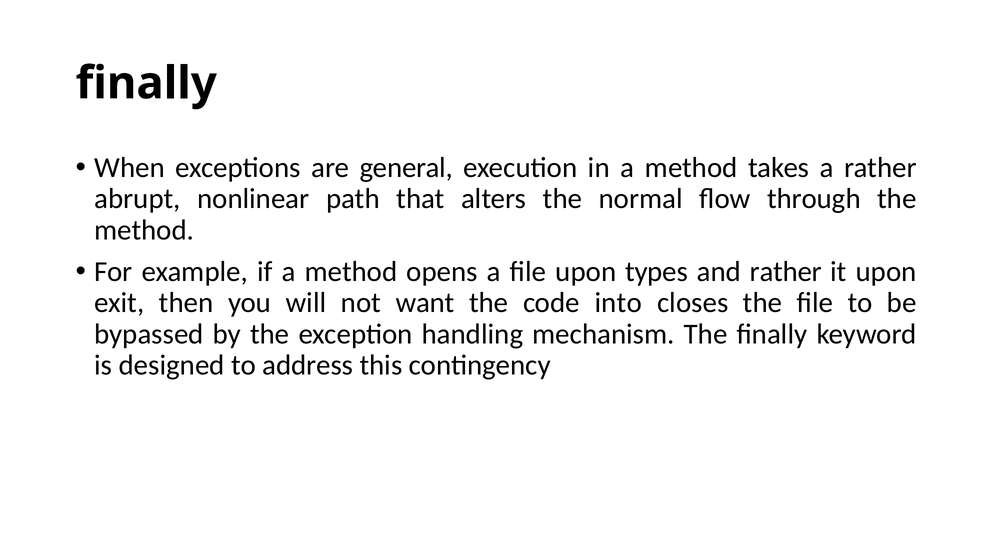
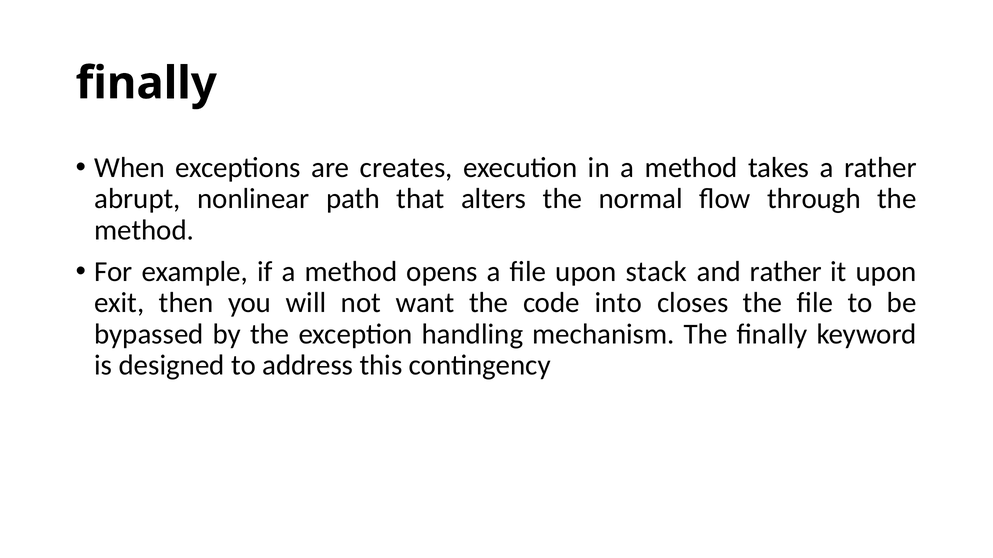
general: general -> creates (406, 168)
types: types -> stack (656, 272)
